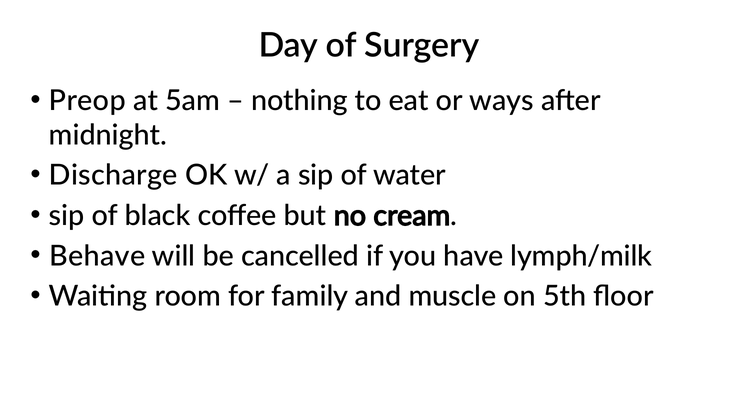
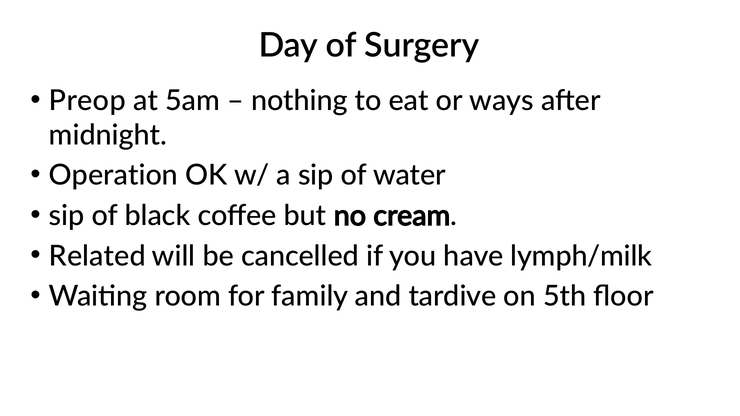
Discharge: Discharge -> Operation (113, 176)
Behave: Behave -> Related (97, 256)
muscle: muscle -> tardive (453, 297)
